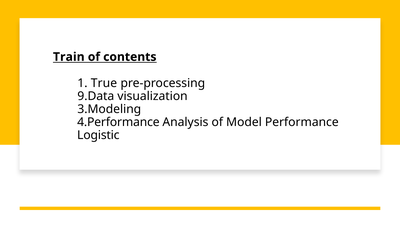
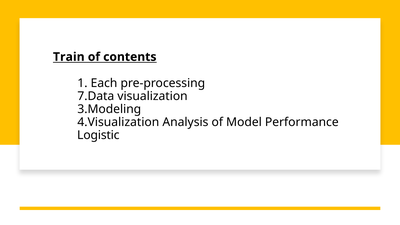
True: True -> Each (104, 83)
9.Data: 9.Data -> 7.Data (96, 96)
4.Performance: 4.Performance -> 4.Visualization (118, 122)
